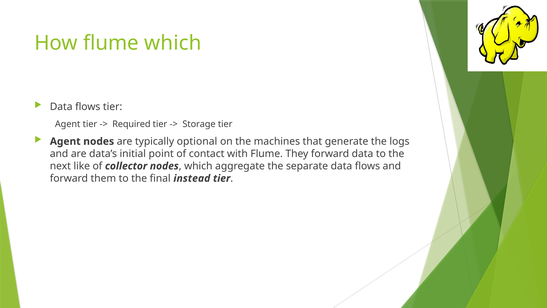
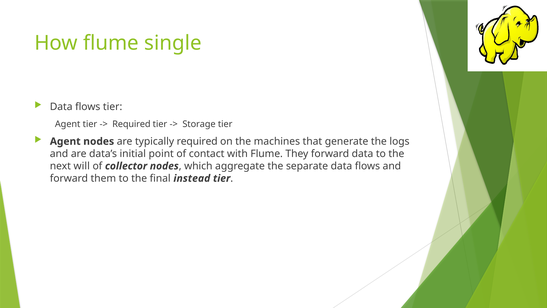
flume which: which -> single (173, 43)
typically optional: optional -> required (197, 141)
like: like -> will (82, 166)
